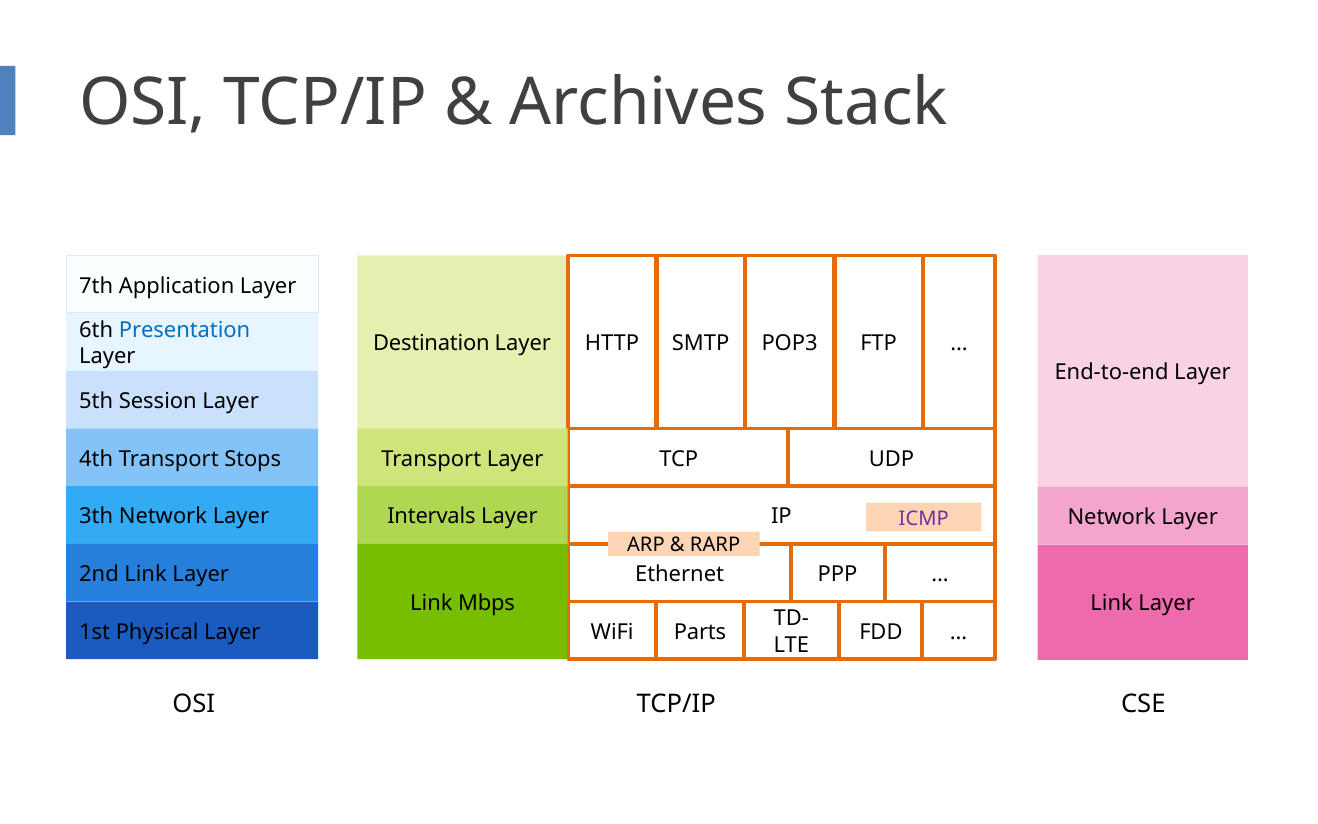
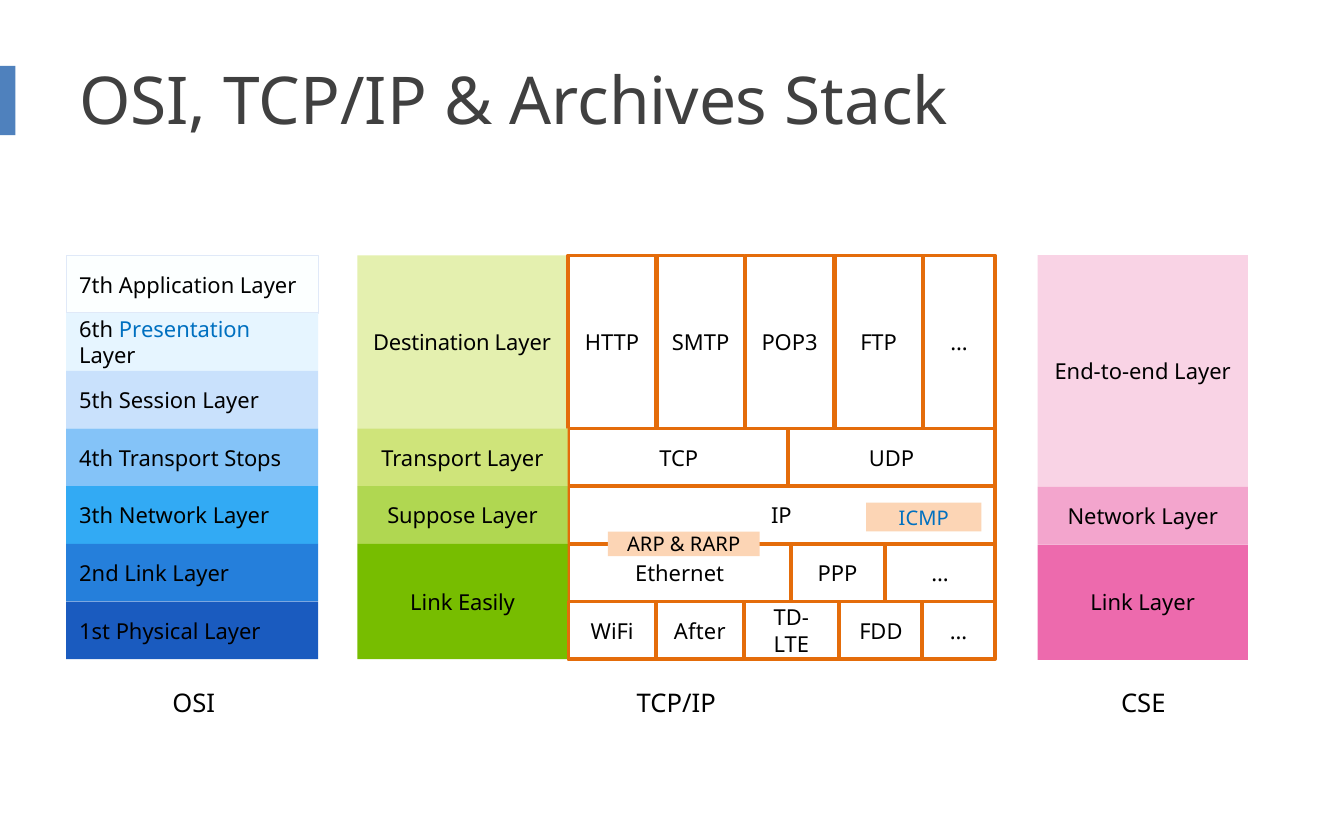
Intervals: Intervals -> Suppose (431, 516)
ICMP colour: purple -> blue (924, 518)
Mbps: Mbps -> Easily (487, 603)
Parts: Parts -> After (700, 632)
